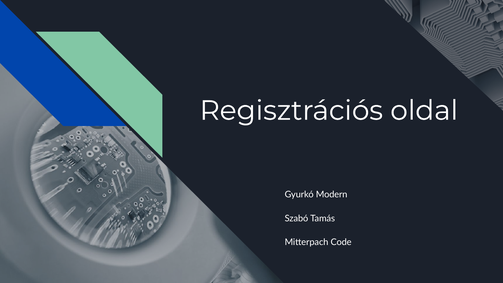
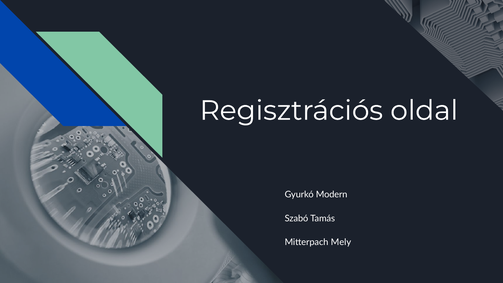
Code: Code -> Mely (341, 242)
